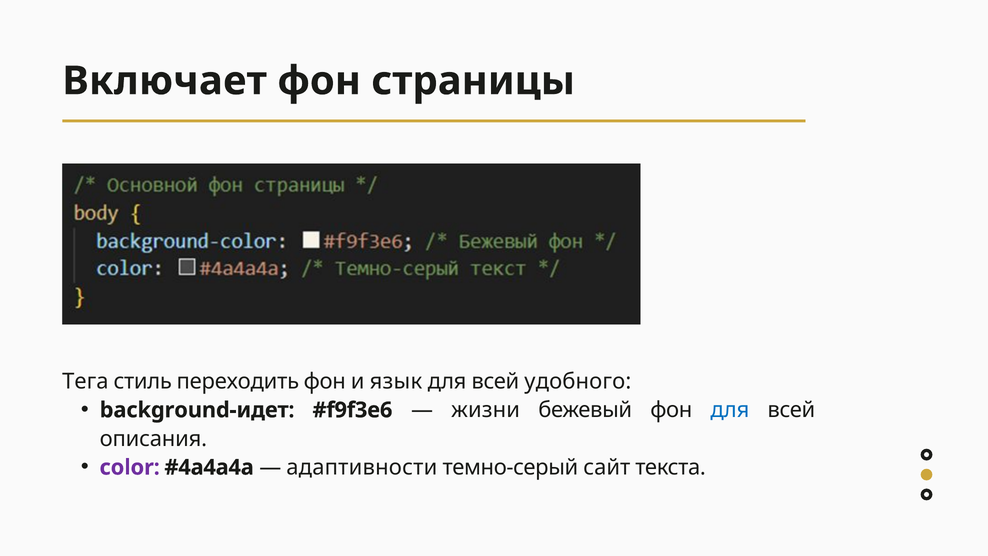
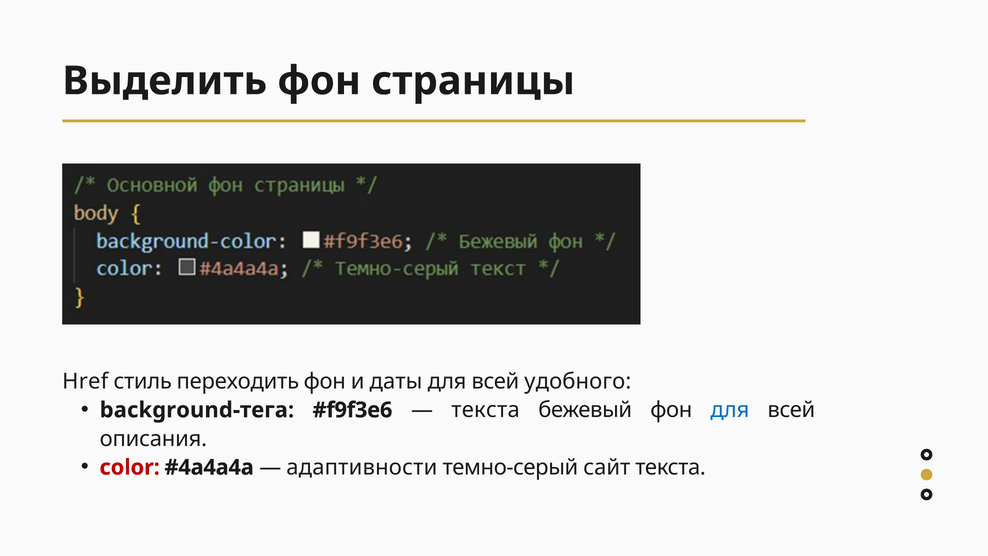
Включает: Включает -> Выделить (165, 81)
Тега: Тега -> Href (85, 381)
язык: язык -> даты (396, 381)
background-идет: background-идет -> background-тега (197, 410)
жизни: жизни -> текста (486, 410)
color colour: purple -> red (130, 467)
